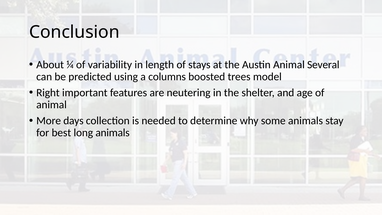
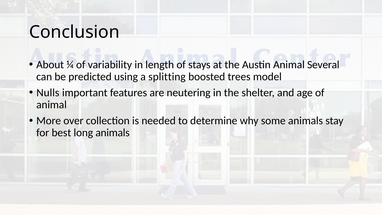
columns: columns -> splitting (167, 77)
Right: Right -> Nulls (48, 93)
days: days -> over (73, 121)
